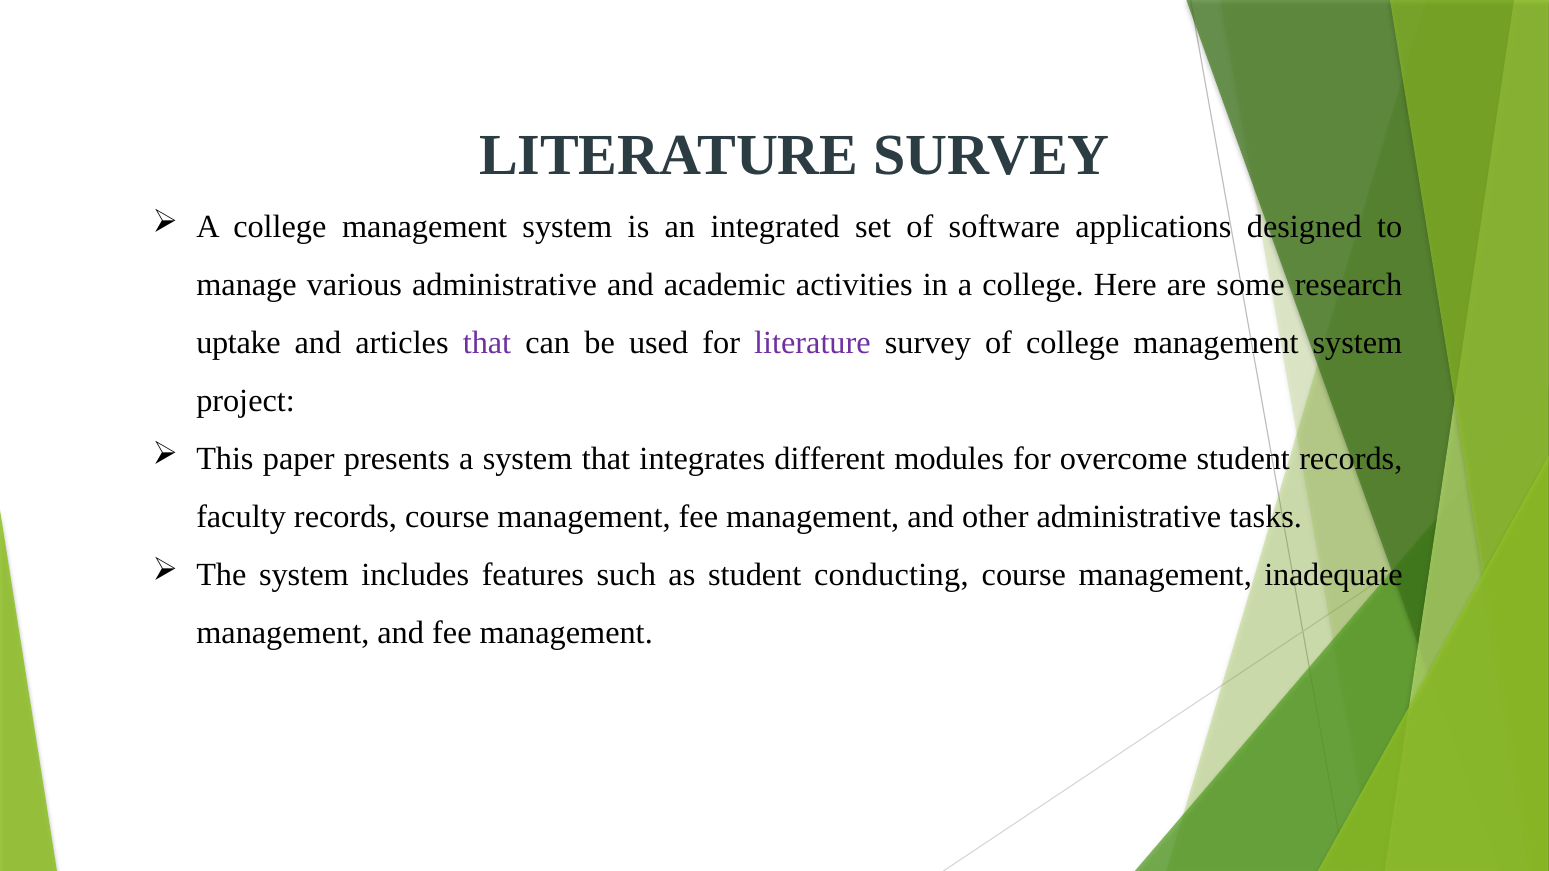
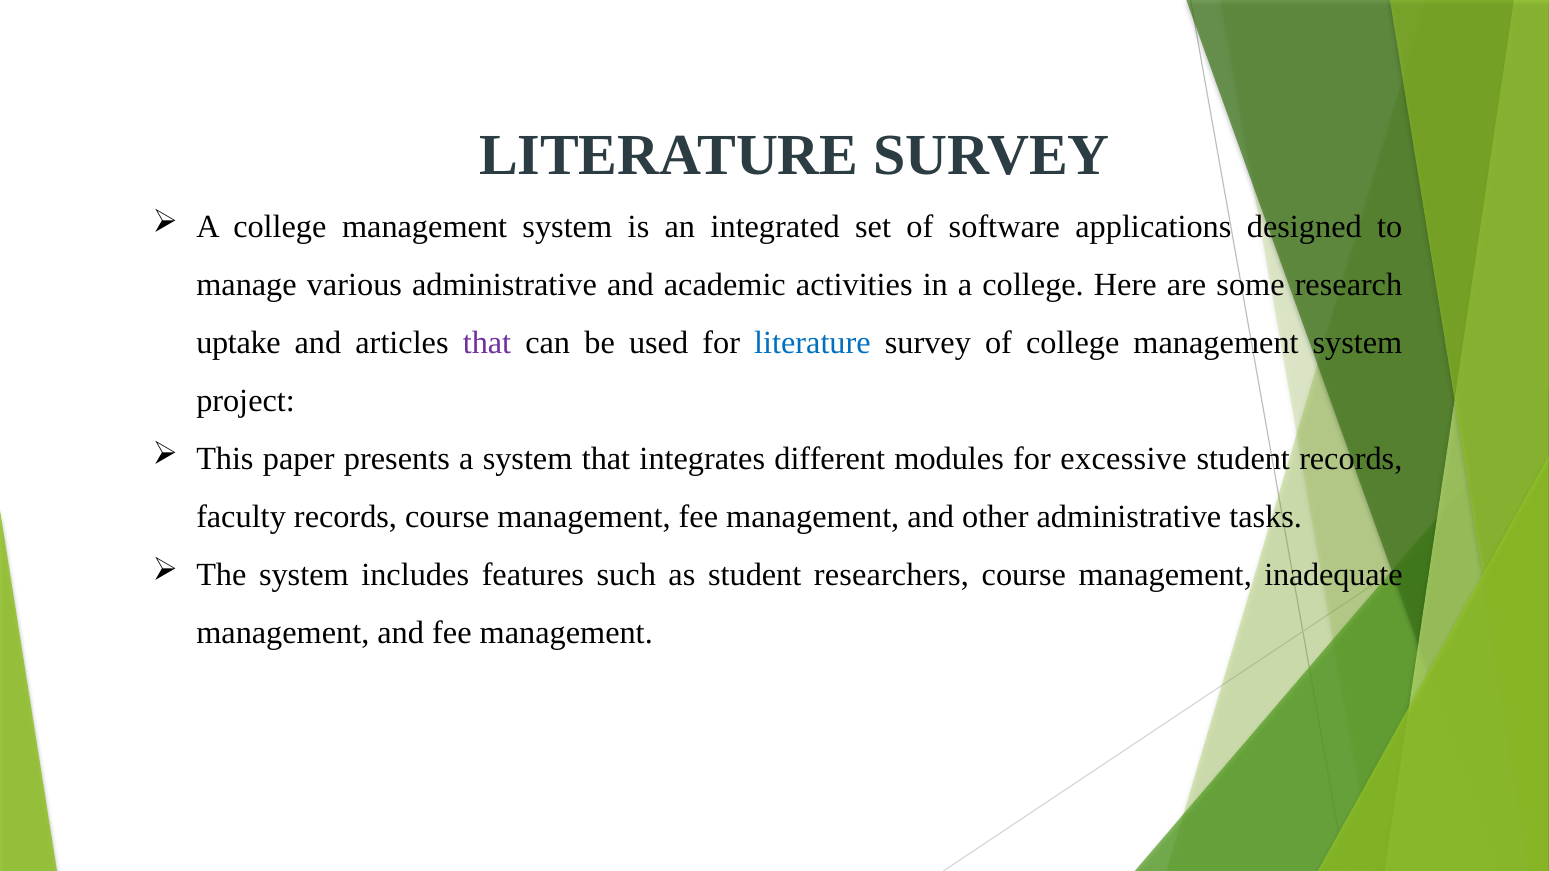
literature colour: purple -> blue (812, 343)
overcome: overcome -> excessive (1124, 459)
conducting: conducting -> researchers (891, 575)
